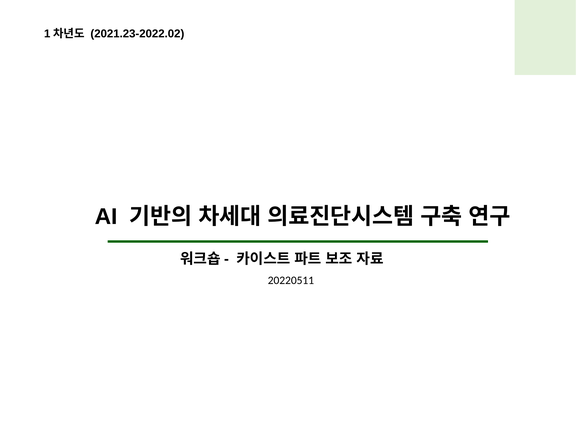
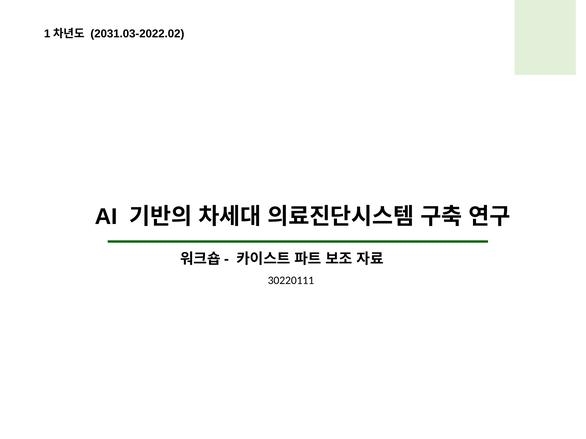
2021.23-2022.02: 2021.23-2022.02 -> 2031.03-2022.02 (137, 34)
20220511: 20220511 -> 30220111 (291, 281)
